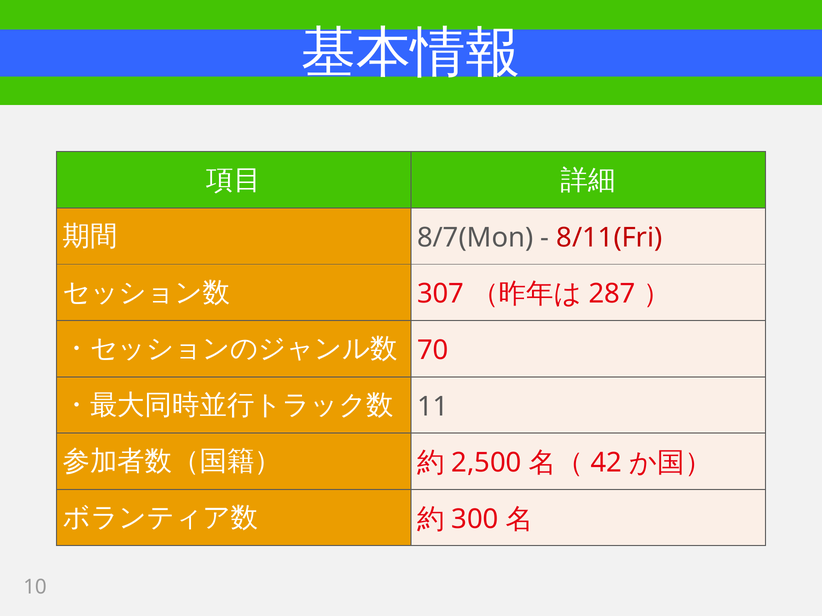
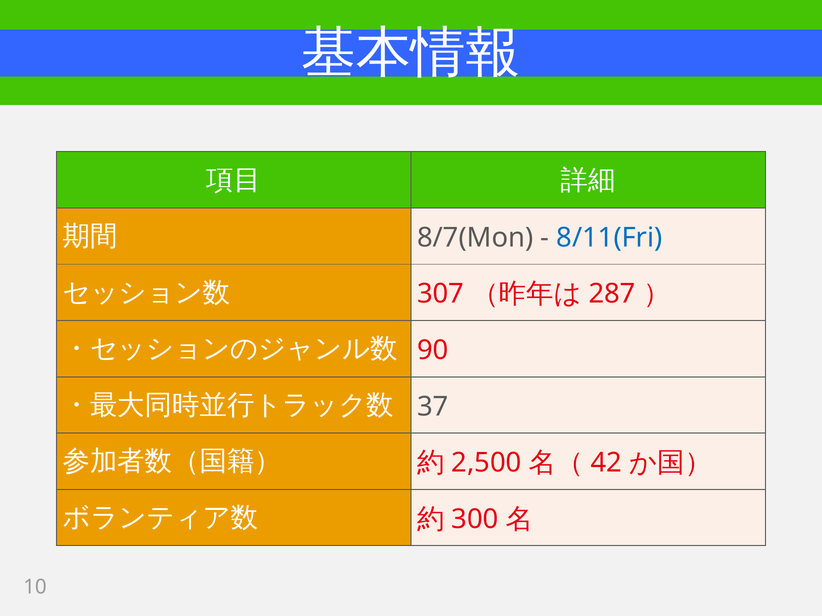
8/11(Fri colour: red -> blue (609, 238)
70: 70 -> 90 (433, 350)
11: 11 -> 37 (433, 407)
